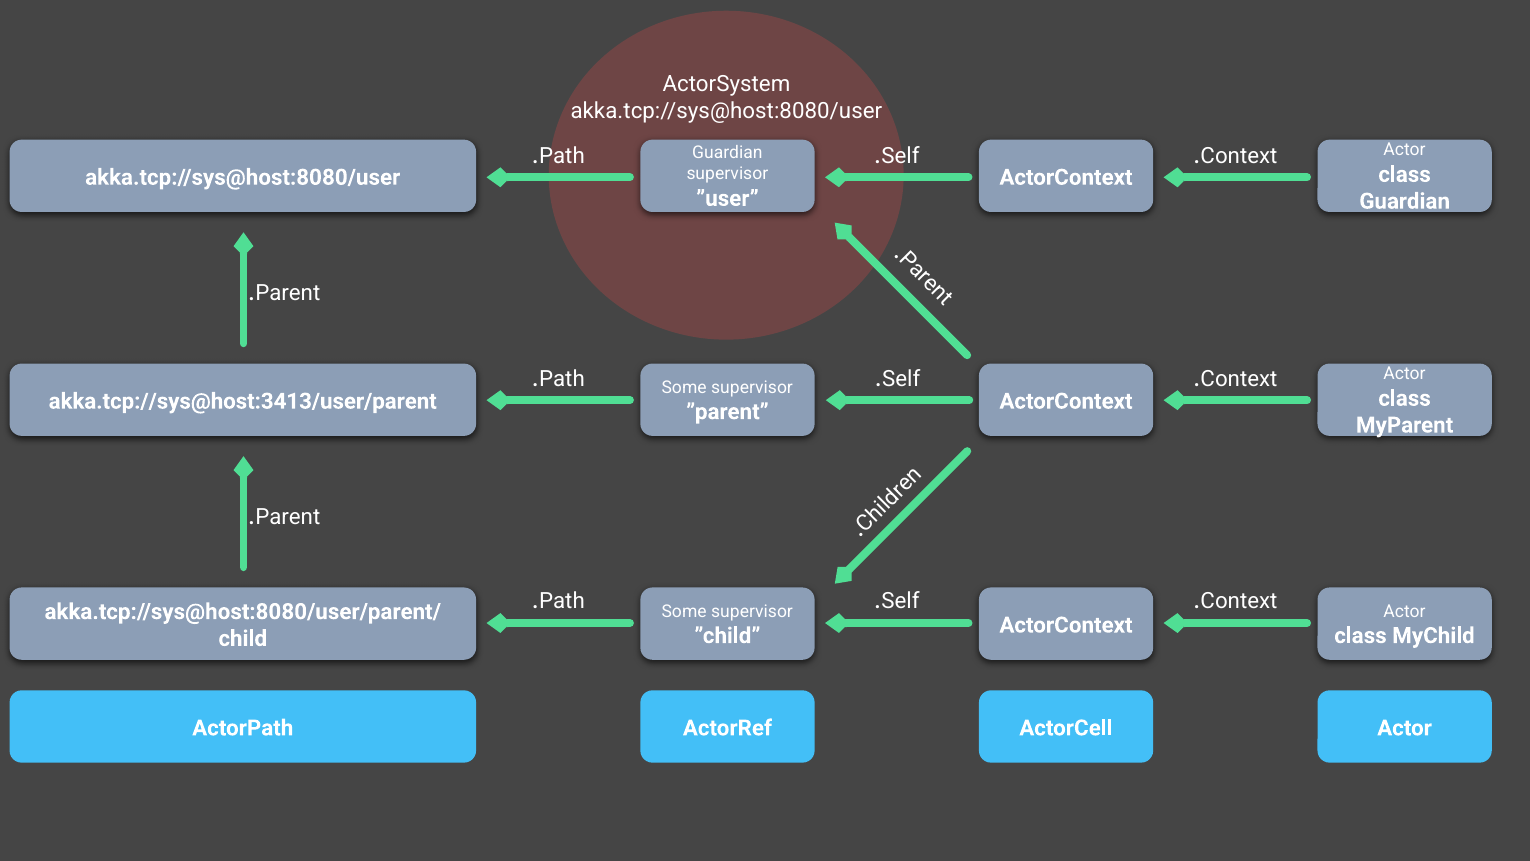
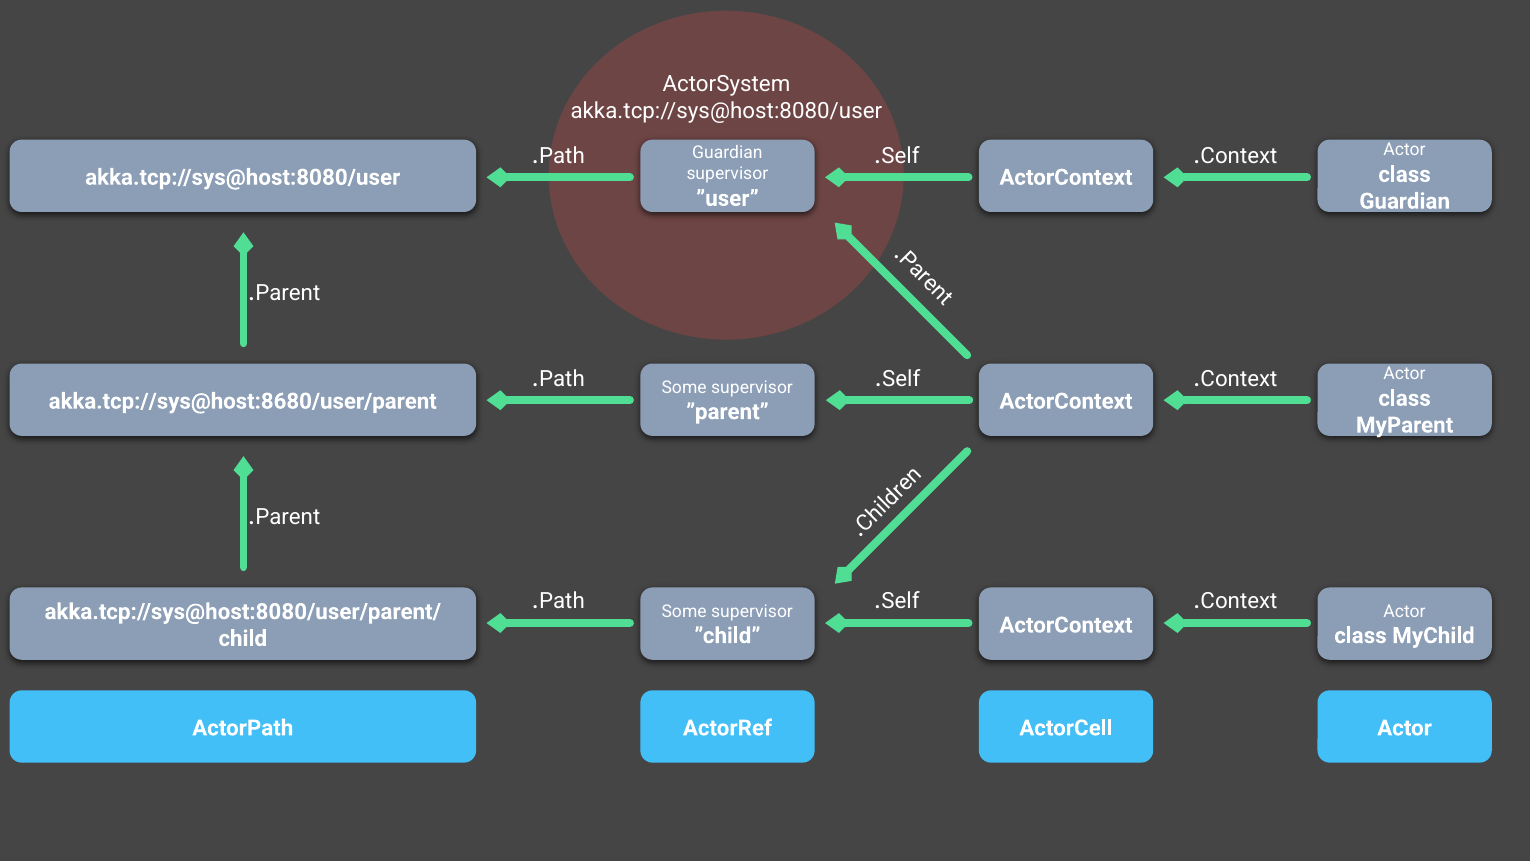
akka.tcp://sys@host:3413/user/parent: akka.tcp://sys@host:3413/user/parent -> akka.tcp://sys@host:8680/user/parent (243, 401)
